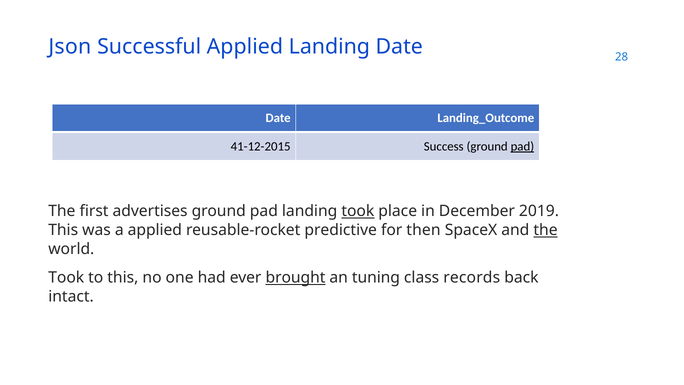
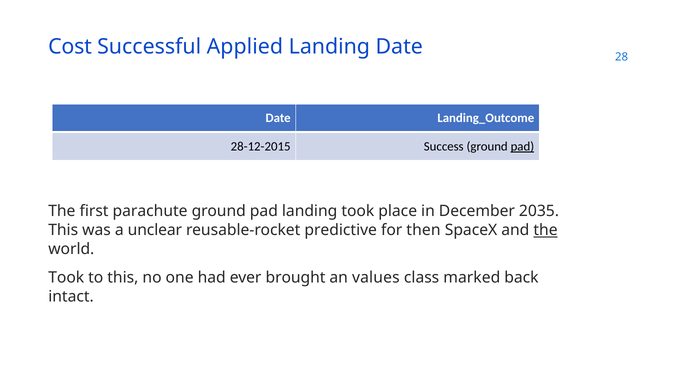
Json: Json -> Cost (70, 47)
41-12-2015: 41-12-2015 -> 28-12-2015 (261, 146)
advertises: advertises -> parachute (150, 211)
took underline: present -> none (358, 211)
2019: 2019 -> 2035 (539, 211)
a applied: applied -> unclear (155, 230)
brought underline: present -> none (296, 277)
tuning: tuning -> values (376, 277)
records: records -> marked (472, 277)
